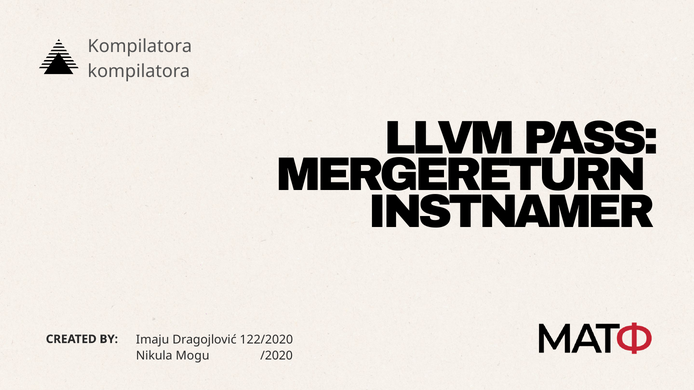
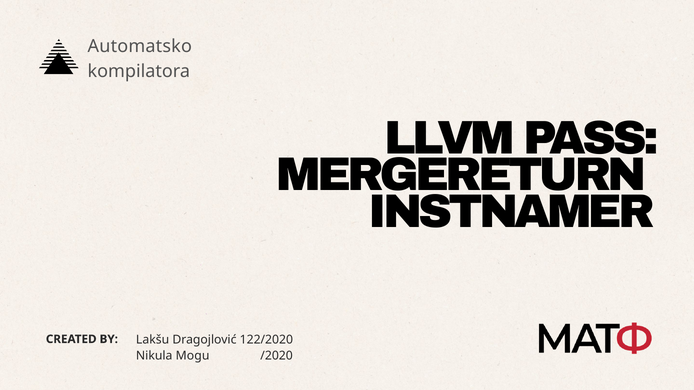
Kompilatora: Kompilatora -> Automatsko (140, 46)
Imaju: Imaju -> Lakšu (153, 340)
